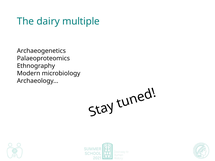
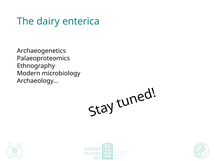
multiple: multiple -> enterica (81, 21)
